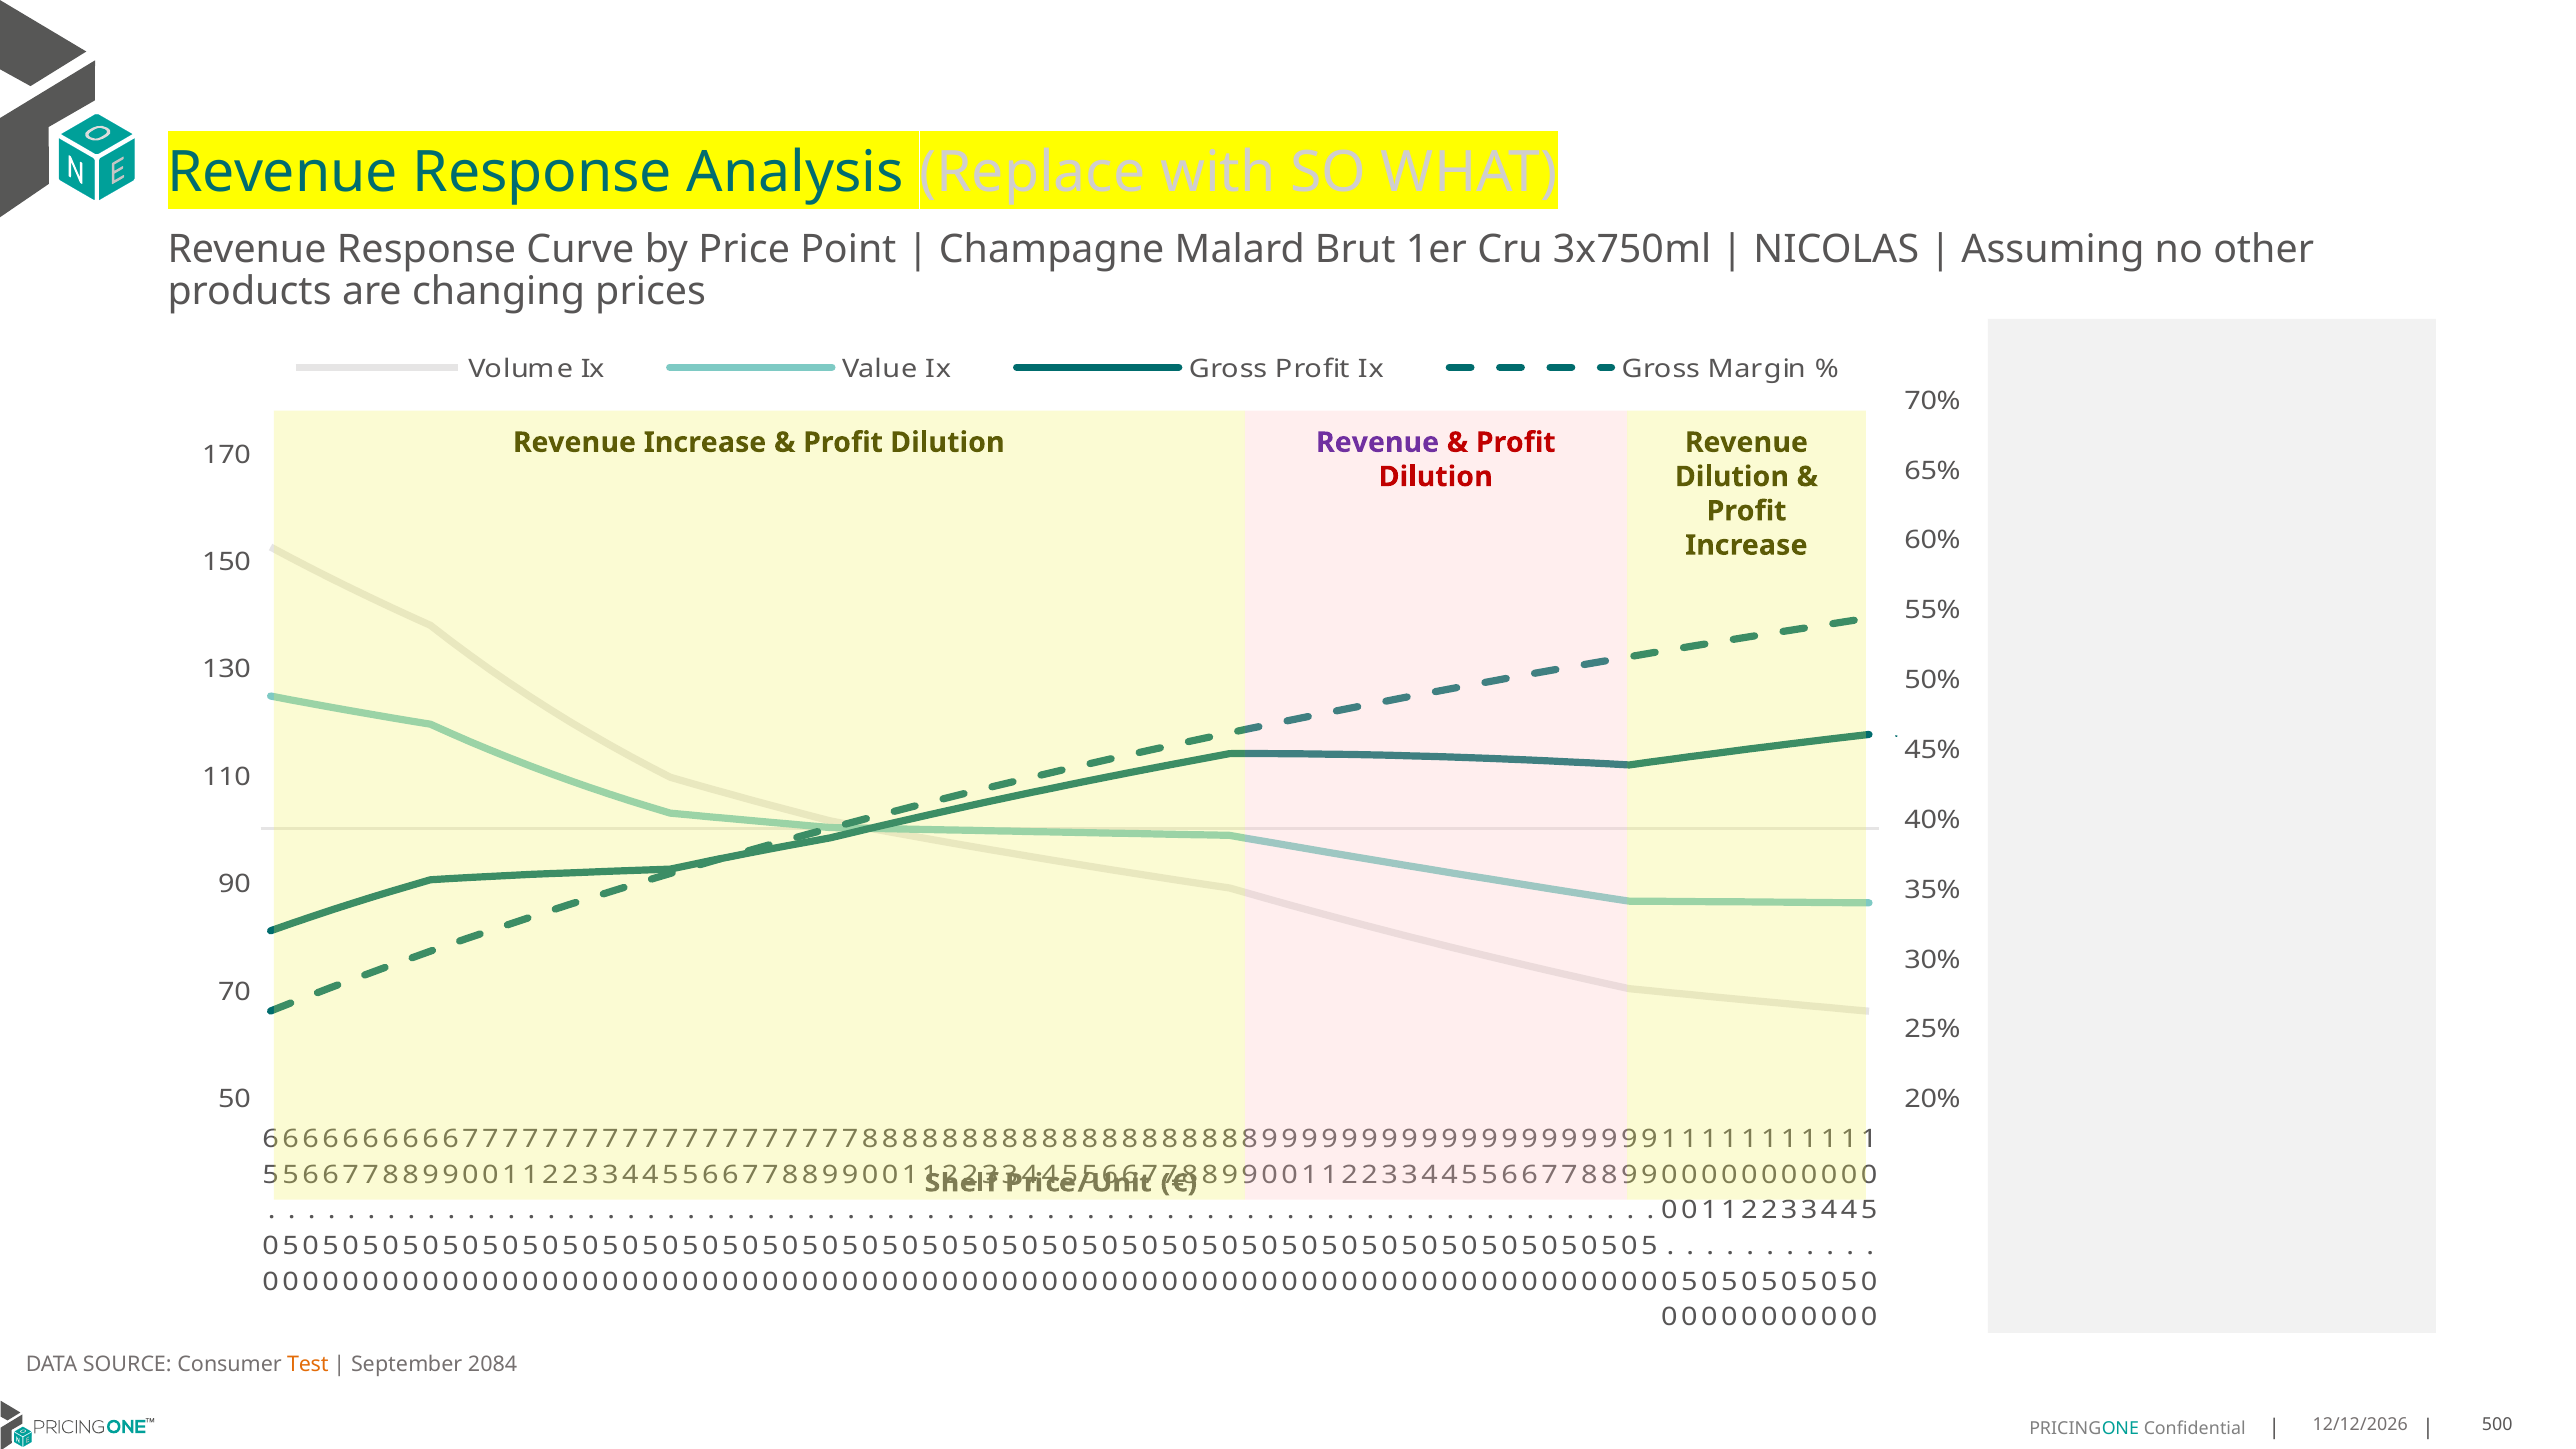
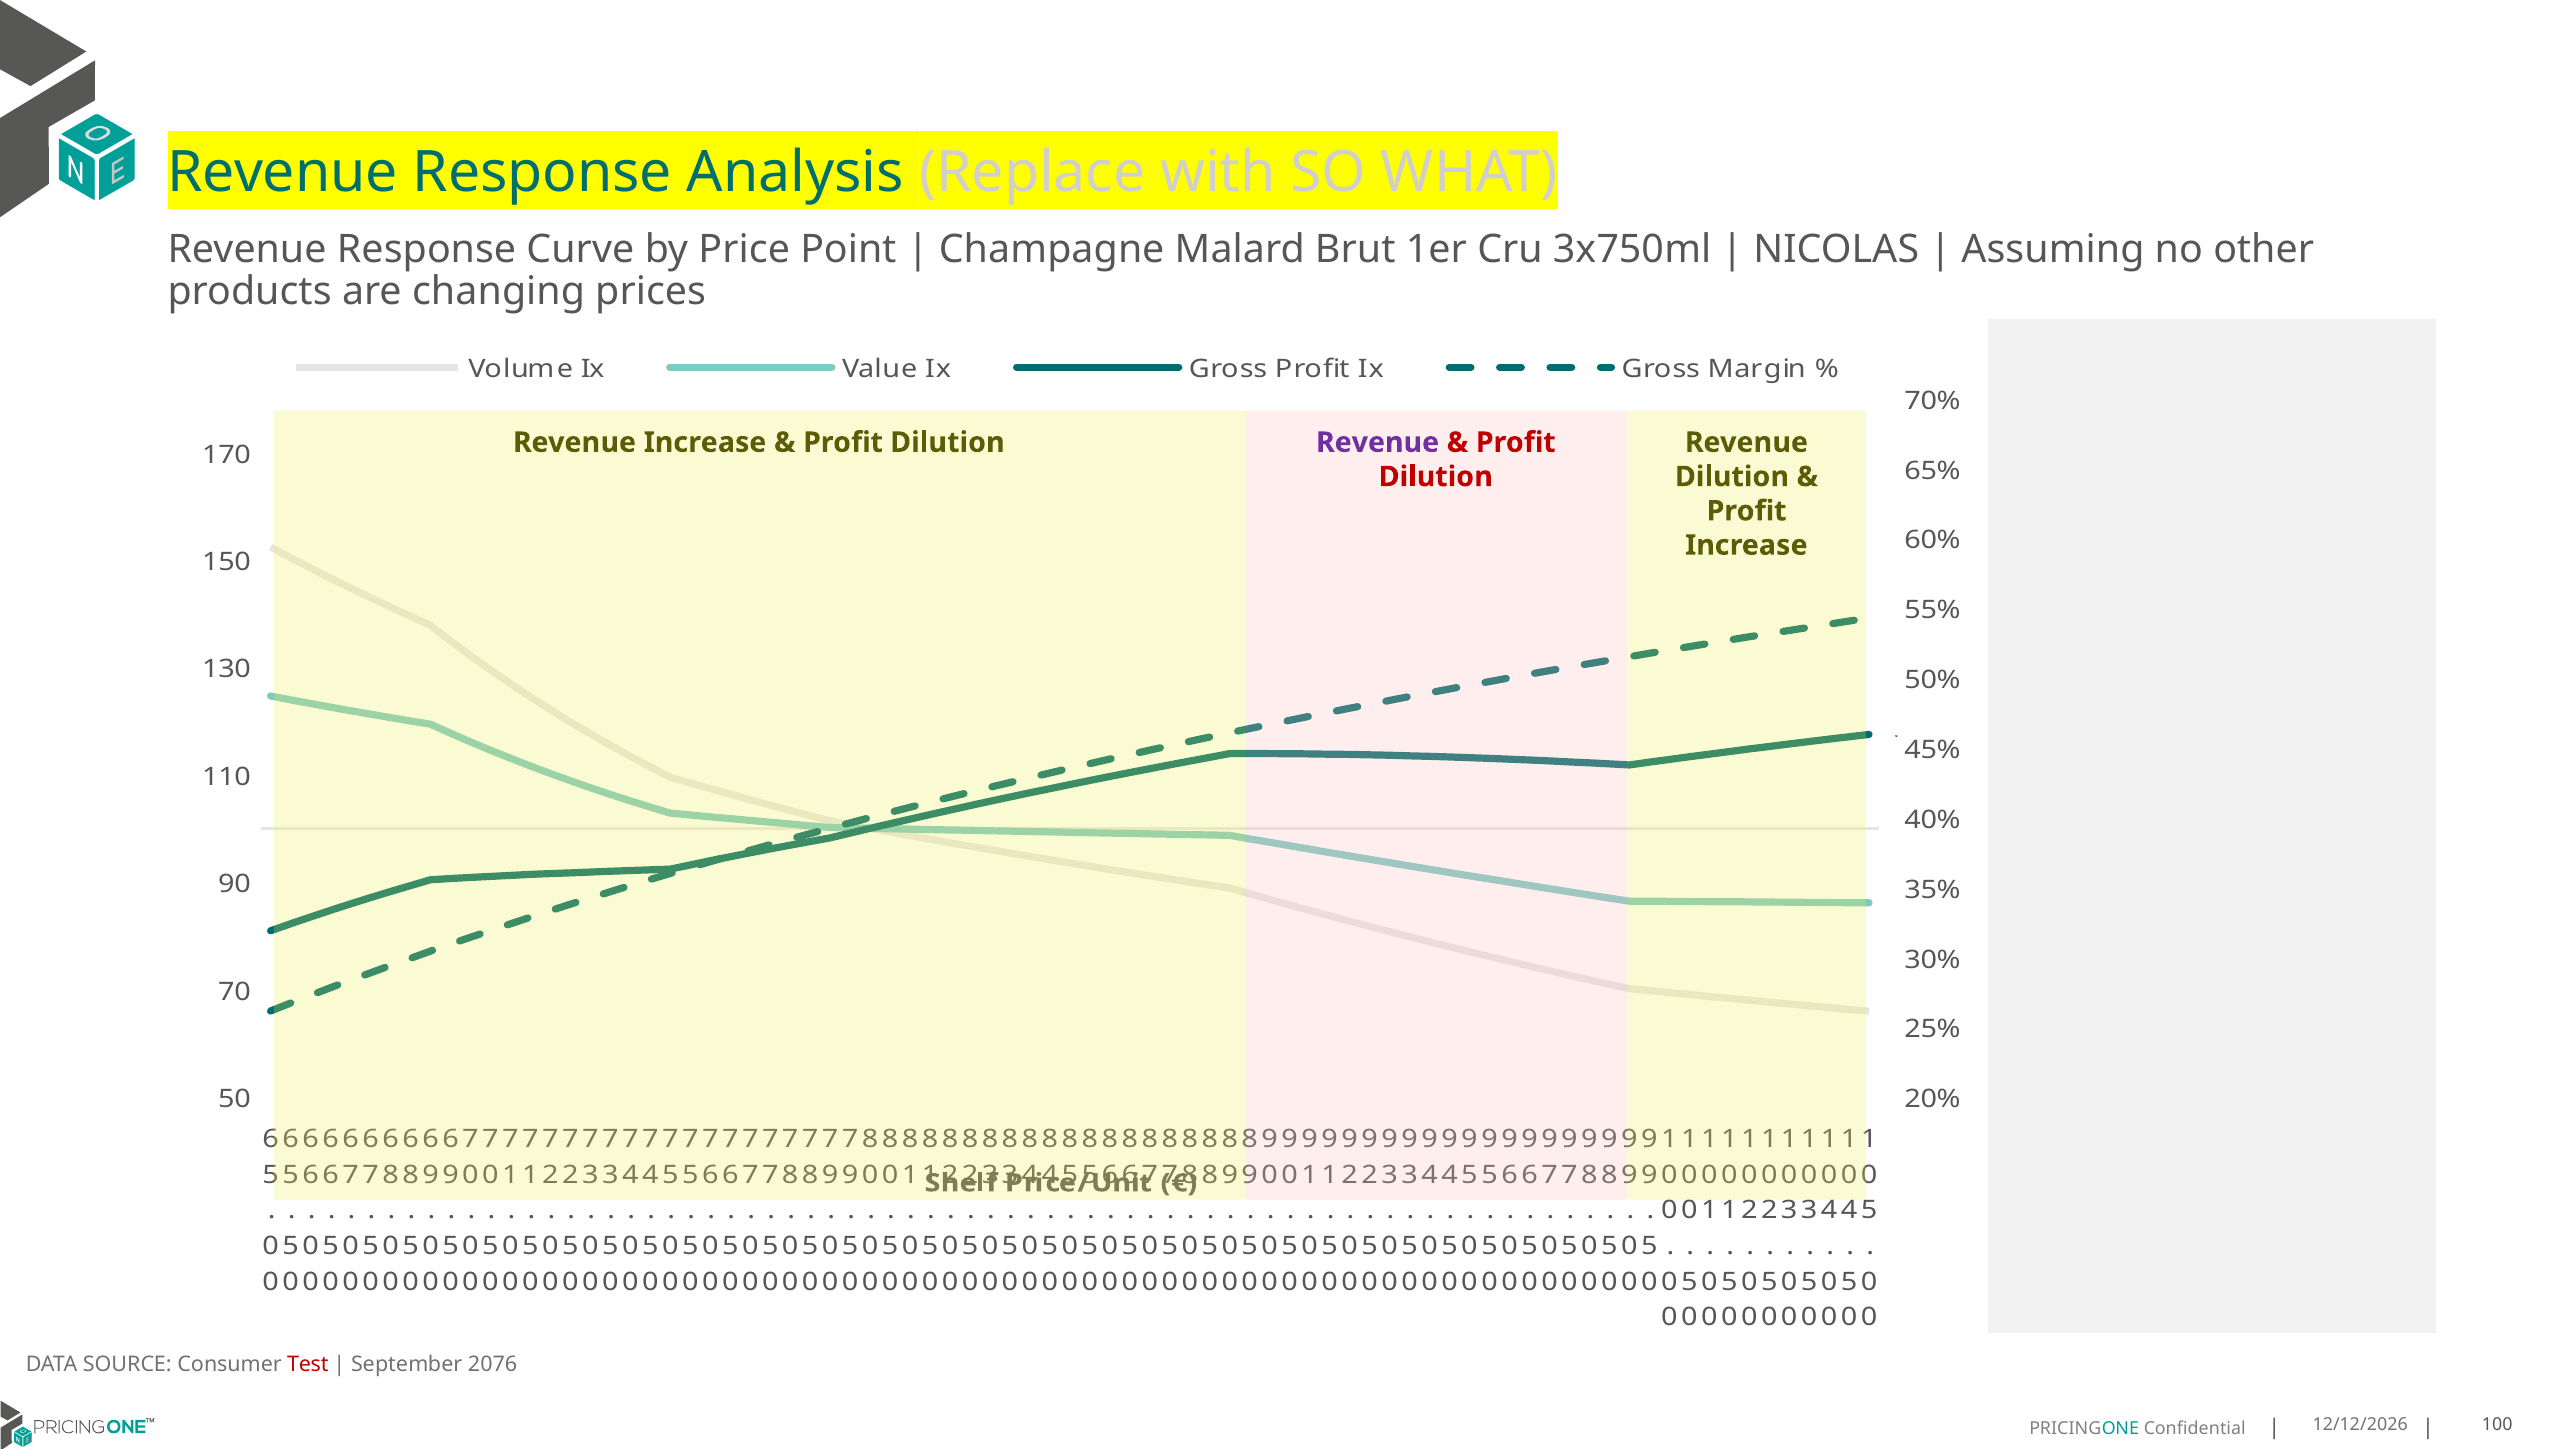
Test colour: orange -> red (308, 1365)
2084: 2084 -> 2076 (493, 1365)
500: 500 -> 100 (2497, 1425)
